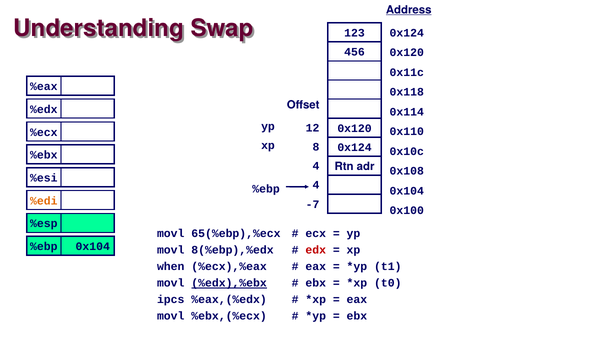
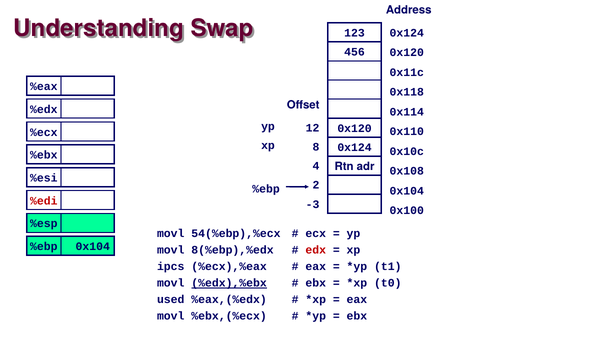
Address underline: present -> none (409, 10)
%ebp 4: 4 -> 2 (316, 185)
%edi colour: orange -> red (44, 201)
-7: -7 -> -3 (313, 204)
65(%ebp),%ecx: 65(%ebp),%ecx -> 54(%ebp),%ecx (236, 234)
when: when -> ipcs (171, 267)
ipcs: ipcs -> used (171, 300)
